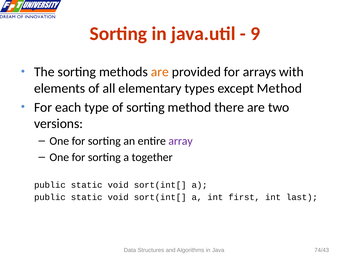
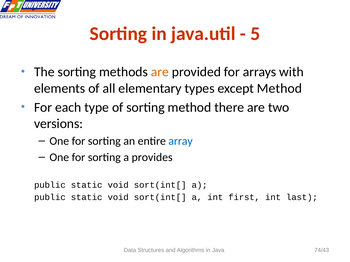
9: 9 -> 5 (255, 34)
array colour: purple -> blue (181, 141)
together: together -> provides (152, 158)
